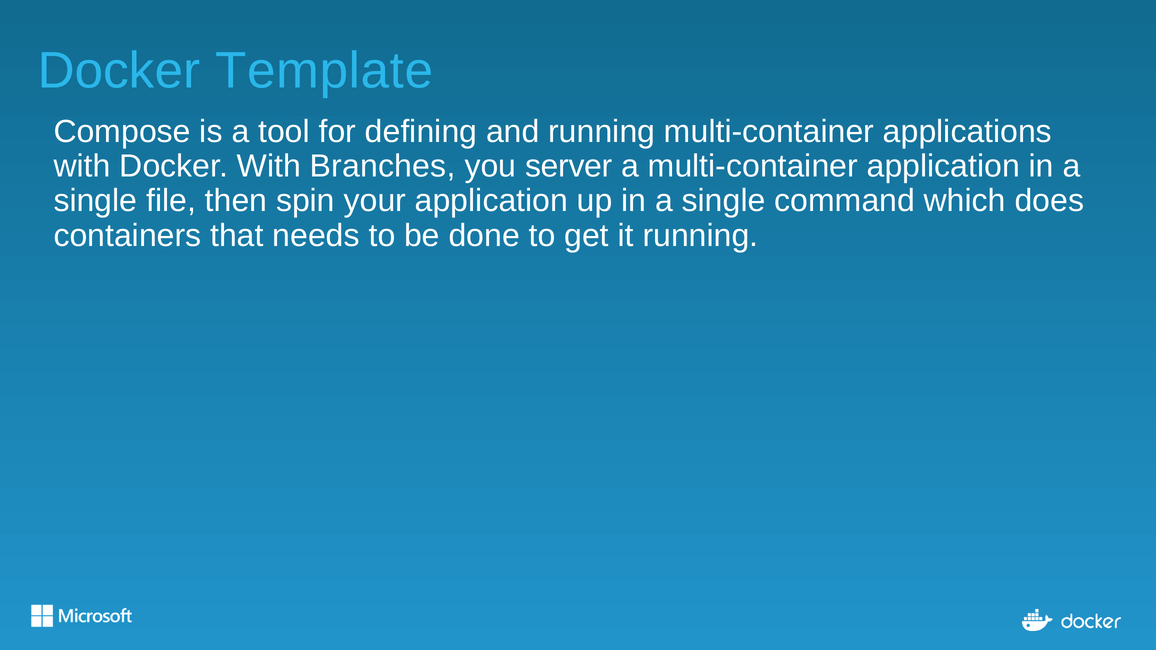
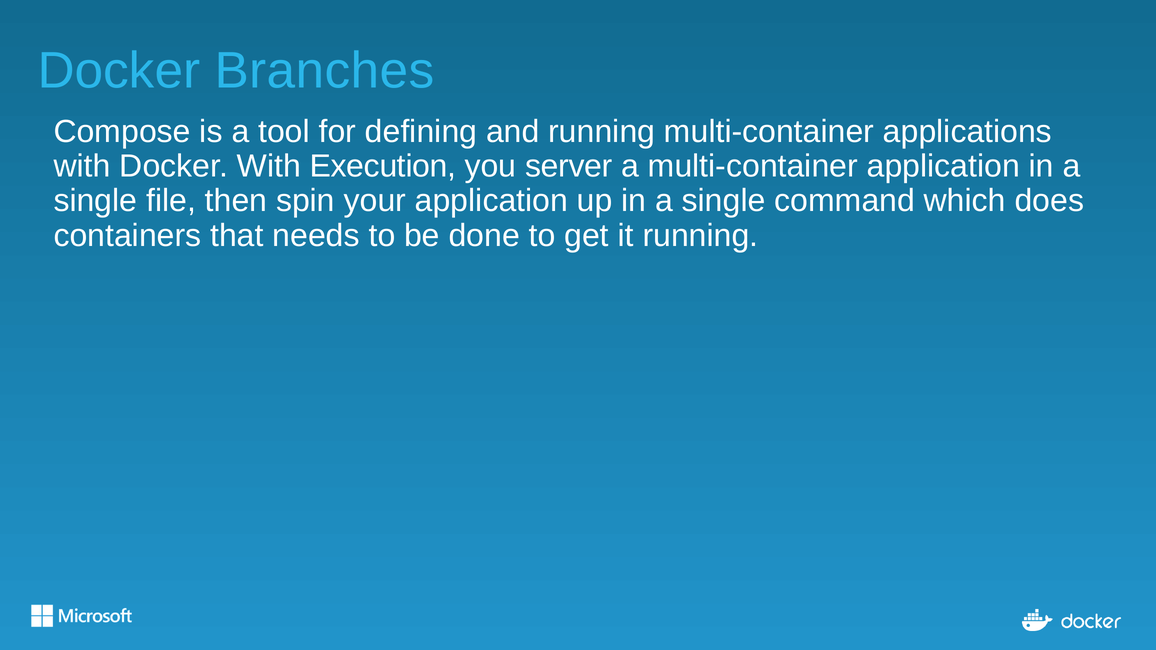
Template: Template -> Branches (324, 71)
Branches: Branches -> Execution (383, 166)
